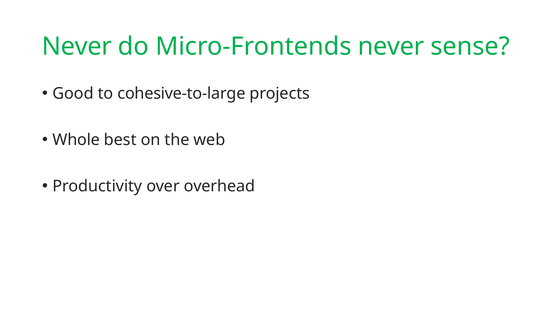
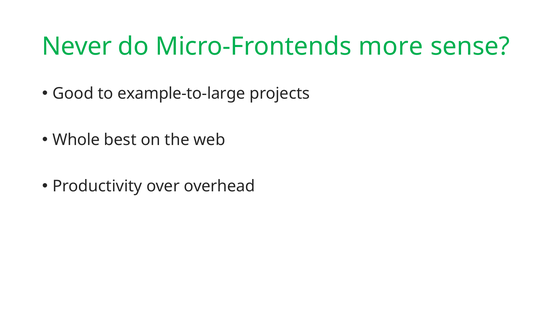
Micro-Frontends never: never -> more (391, 46)
cohesive-to-large: cohesive-to-large -> example-to-large (181, 93)
